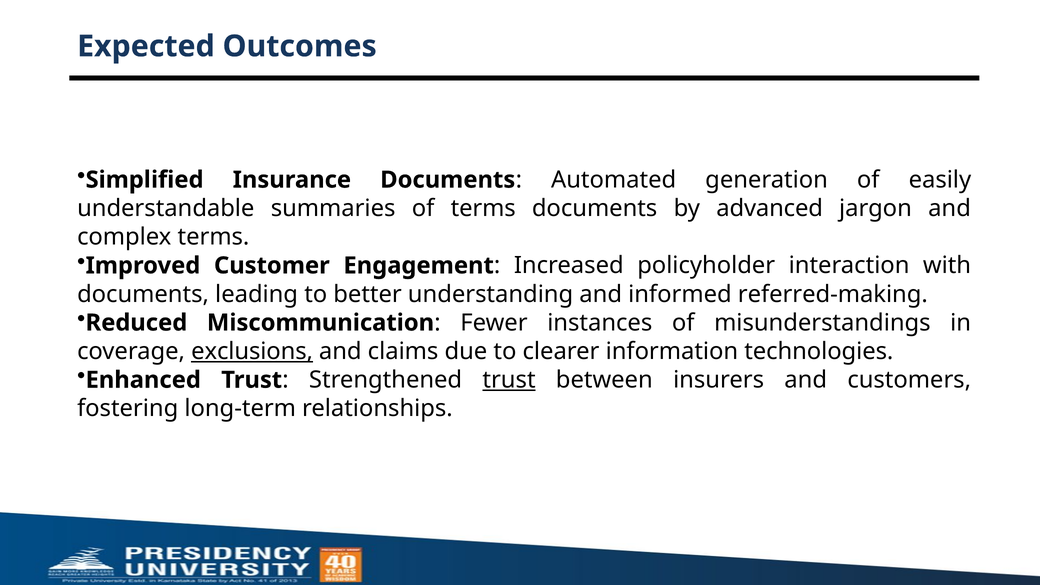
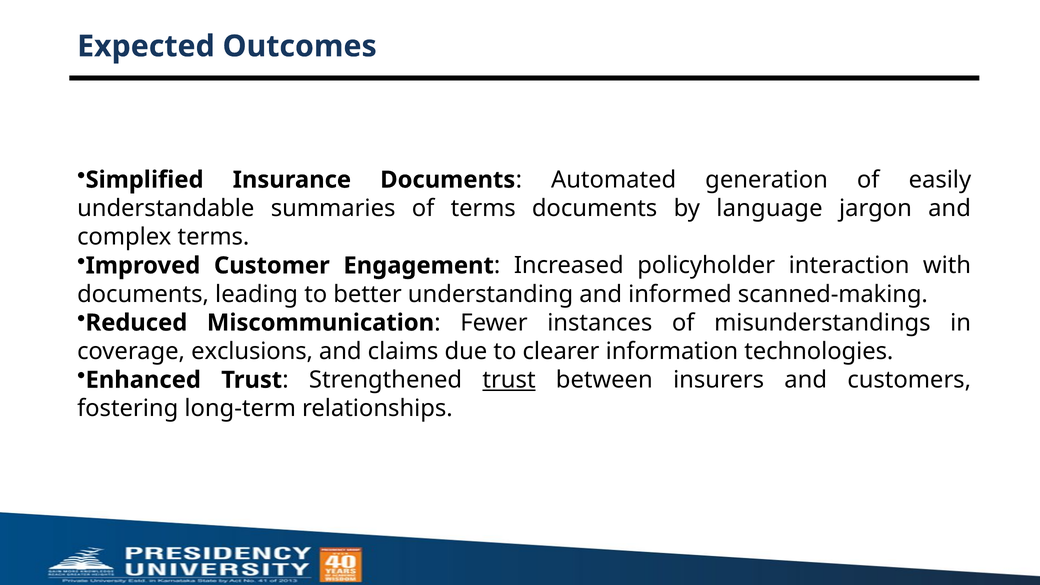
advanced: advanced -> language (769, 208)
referred-making: referred-making -> scanned-making (833, 294)
exclusions underline: present -> none (252, 351)
